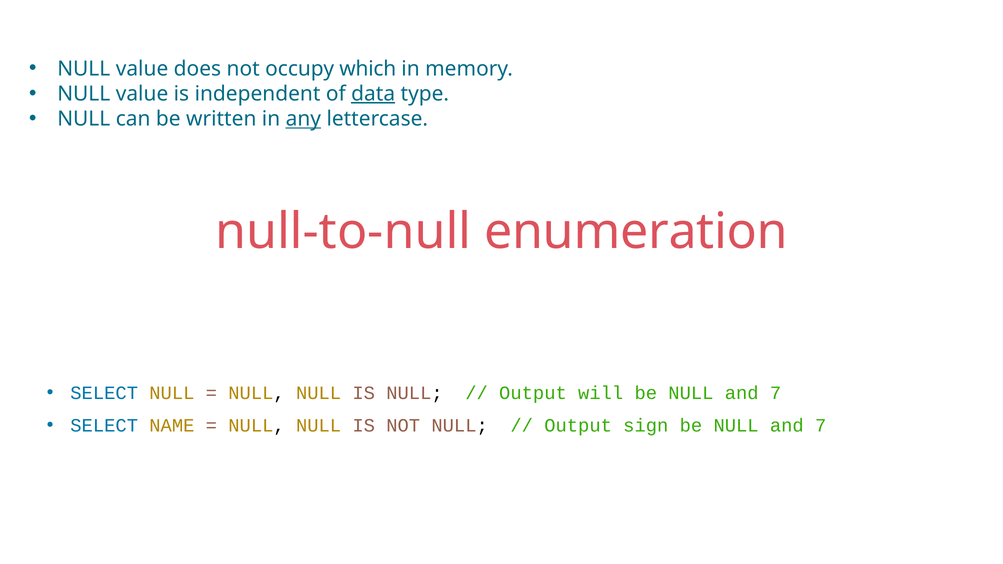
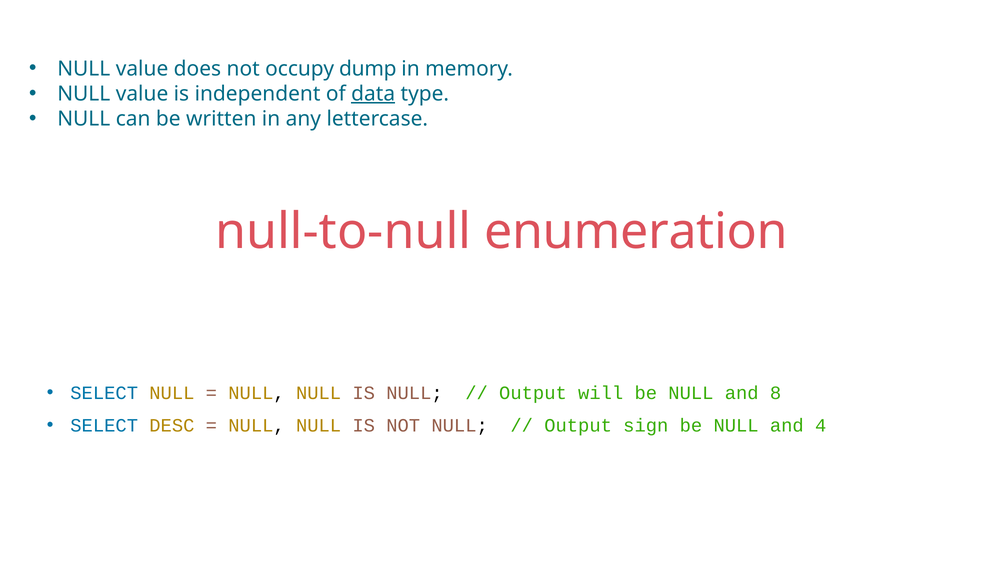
which: which -> dump (368, 69)
any underline: present -> none (303, 119)
7: 7 -> 8 (776, 393)
NAME: NAME -> DESC (172, 426)
7: 7 -> 4 (821, 426)
